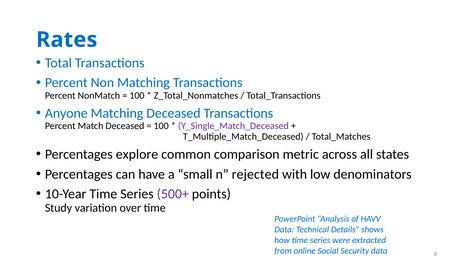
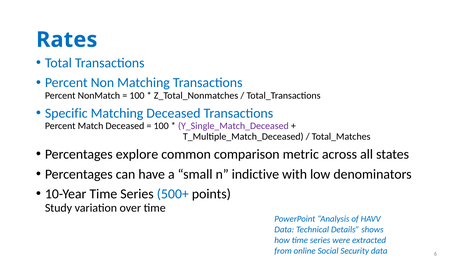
Anyone: Anyone -> Specific (66, 113)
rejected: rejected -> indictive (255, 174)
500+ colour: purple -> blue (173, 194)
